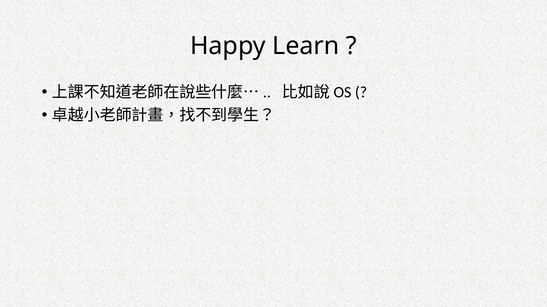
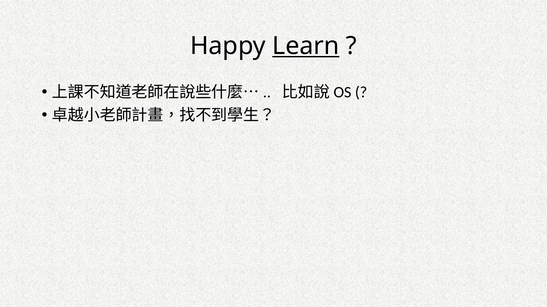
Learn underline: none -> present (306, 46)
